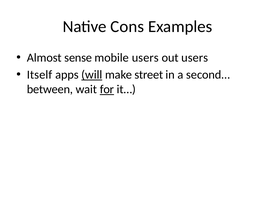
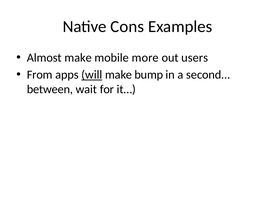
Almost sense: sense -> make (78, 58)
mobile users: users -> more (145, 58)
Itself: Itself -> From (40, 75)
street: street -> bump (149, 75)
for underline: present -> none (107, 89)
